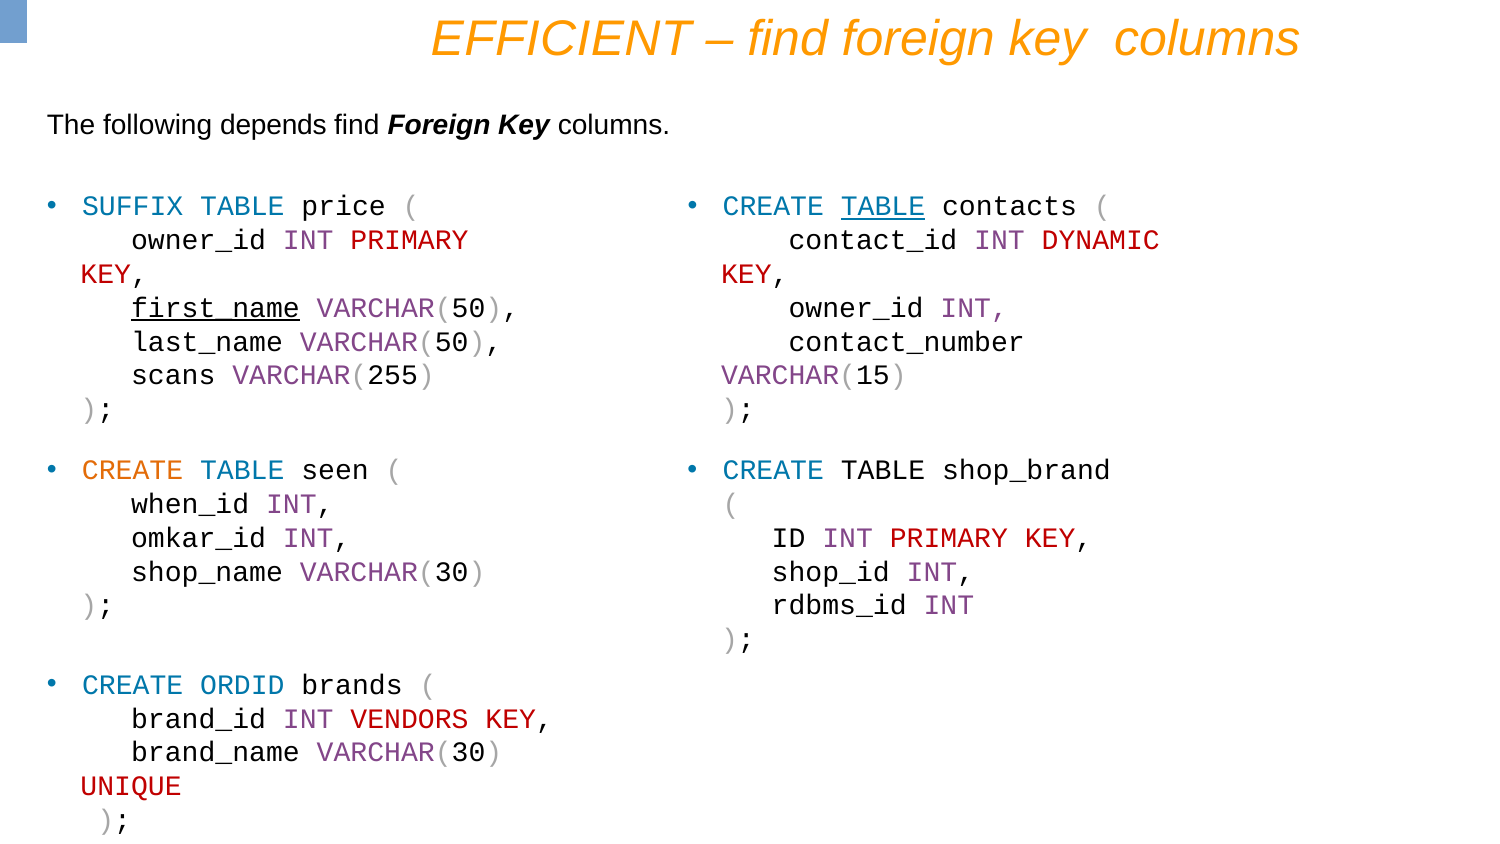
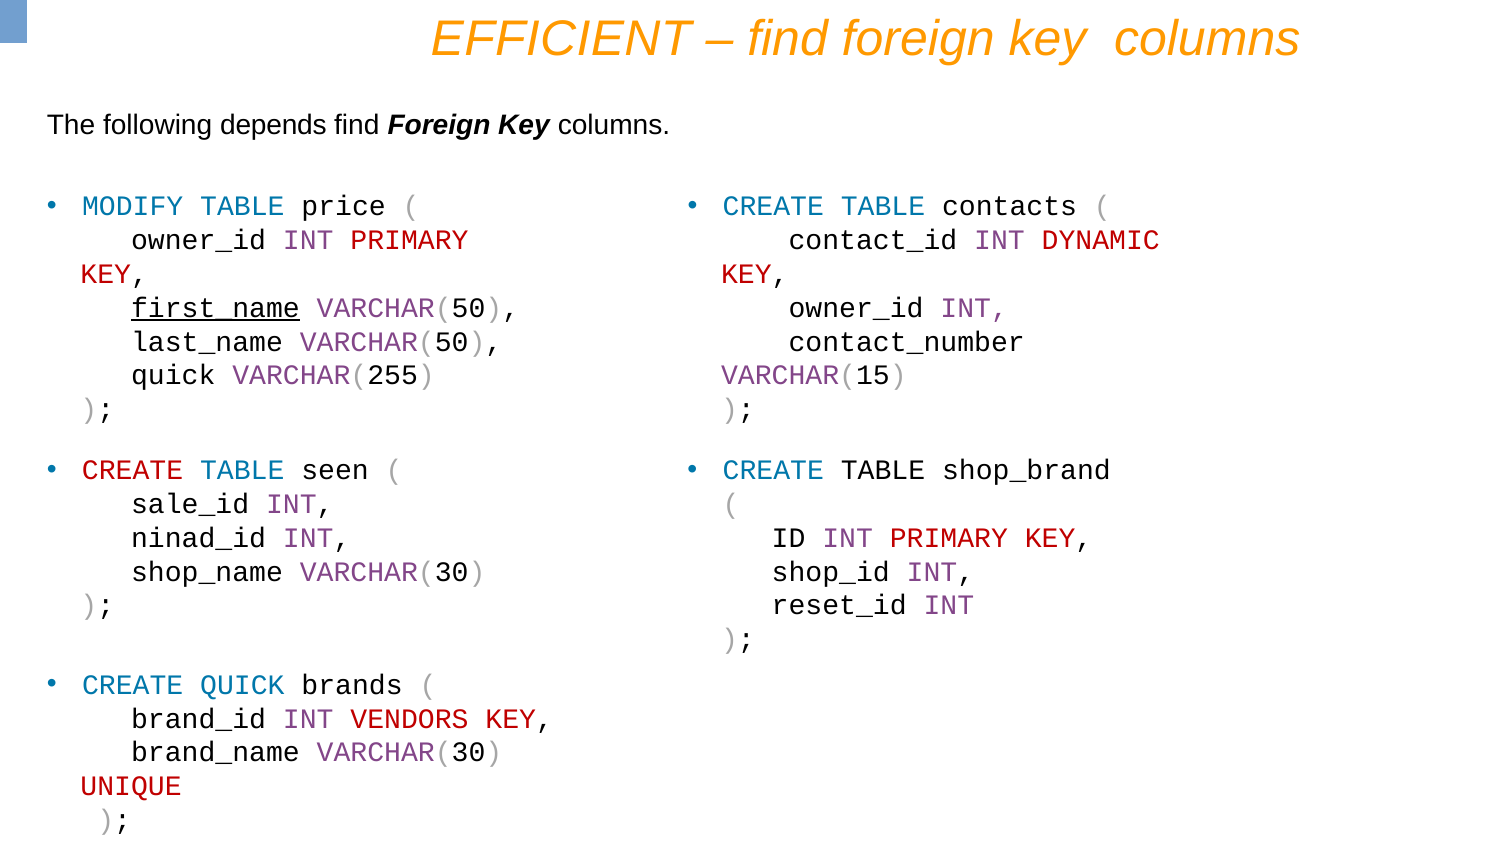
SUFFIX: SUFFIX -> MODIFY (133, 207)
TABLE underline: present -> none (883, 207)
scans: scans -> quick (173, 375)
CREATE colour: orange -> red (133, 470)
when_id: when_id -> sale_id (190, 504)
omkar_id: omkar_id -> ninad_id (199, 538)
rdbms_id: rdbms_id -> reset_id (839, 605)
CREATE ORDID: ORDID -> QUICK (242, 685)
